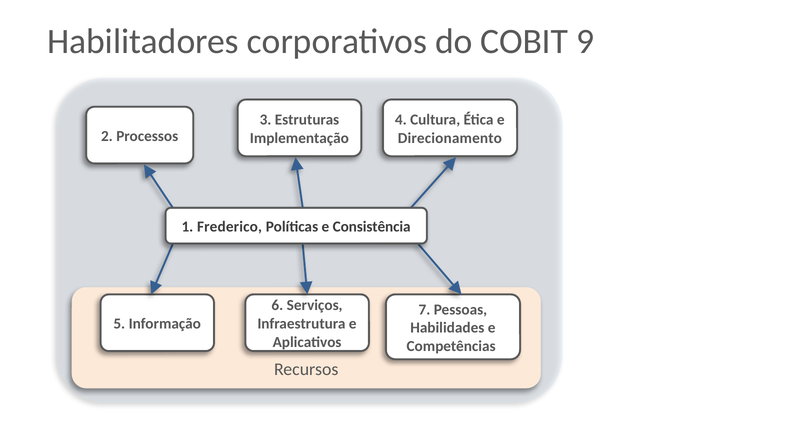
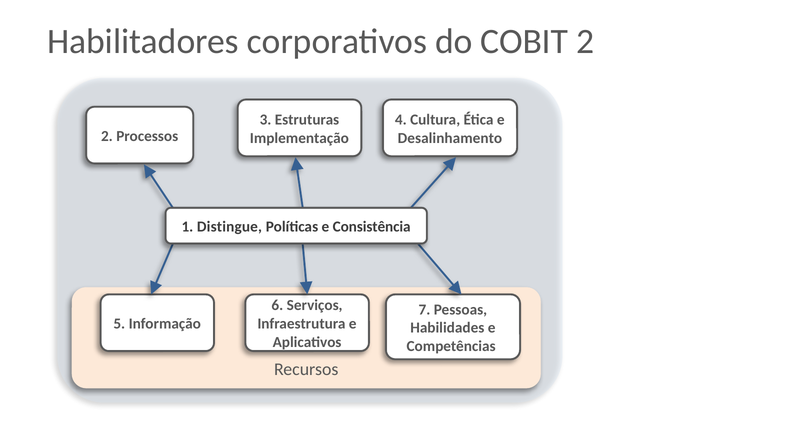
COBIT 9: 9 -> 2 (585, 41)
Direcionamento: Direcionamento -> Desalinhamento (450, 138)
Frederico: Frederico -> Distingue (229, 227)
